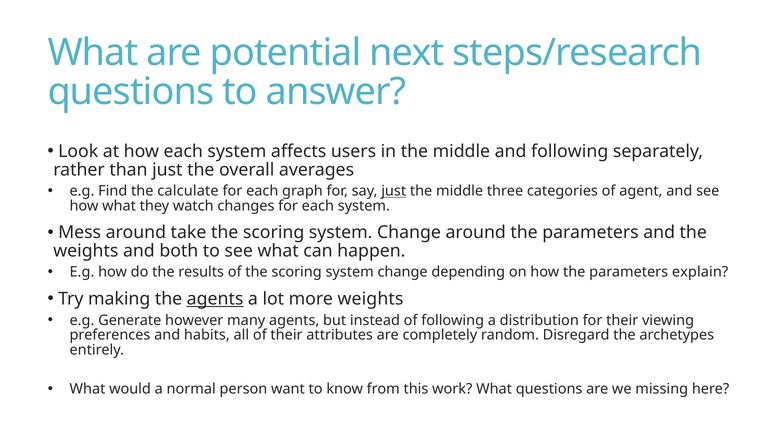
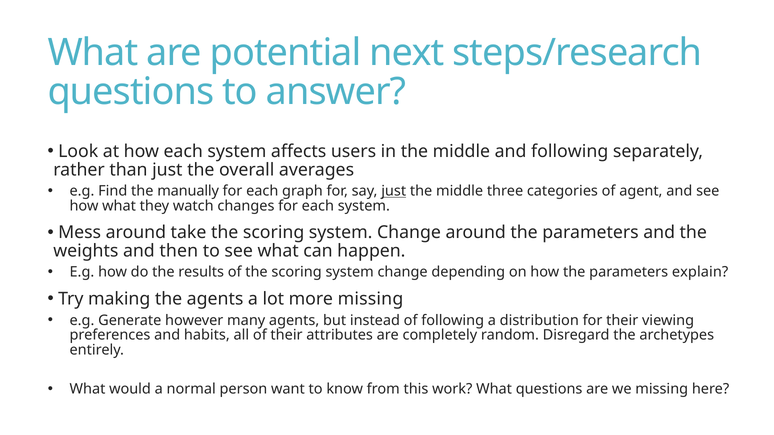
calculate: calculate -> manually (188, 191)
both: both -> then (179, 251)
agents underline: present -> none (215, 299)
more weights: weights -> missing (370, 299)
